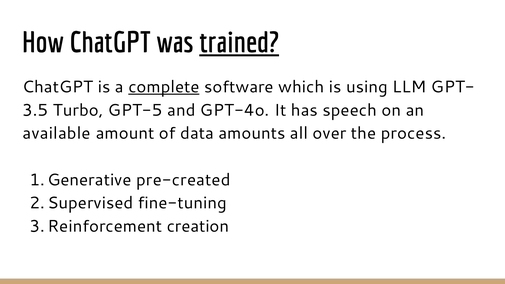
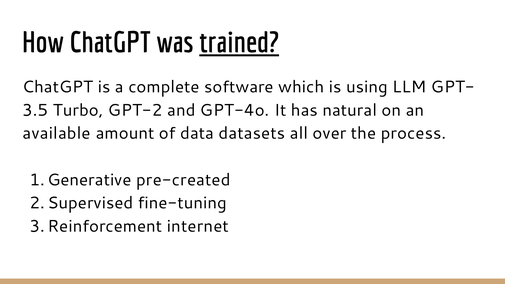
complete underline: present -> none (164, 87)
GPT-5: GPT-5 -> GPT-2 (135, 110)
speech: speech -> natural (350, 110)
amounts: amounts -> datasets (252, 133)
creation: creation -> internet (198, 226)
